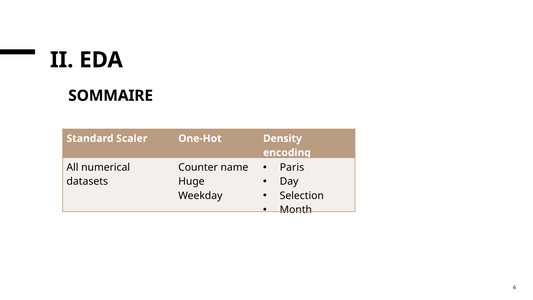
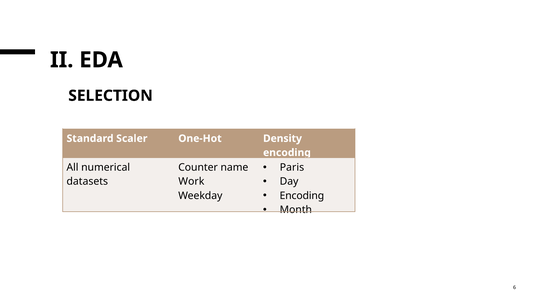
SOMMAIRE: SOMMAIRE -> SELECTION (111, 96)
Huge: Huge -> Work (191, 181)
Selection: Selection -> Encoding (302, 196)
